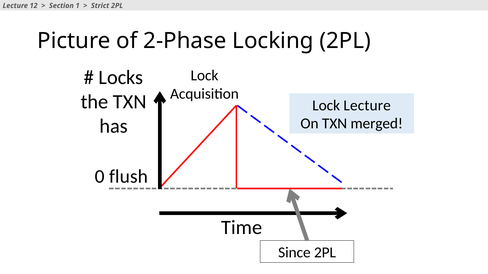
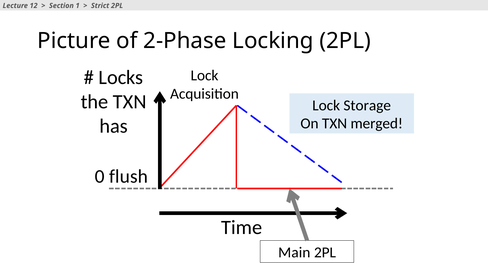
Lock Lecture: Lecture -> Storage (367, 106)
Since: Since -> Main (294, 253)
